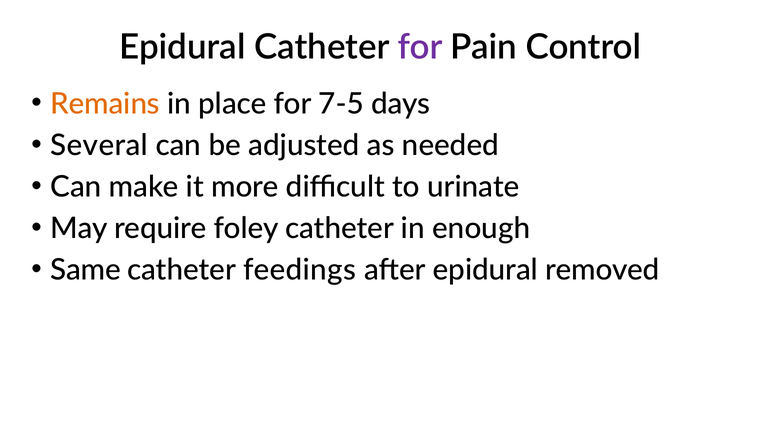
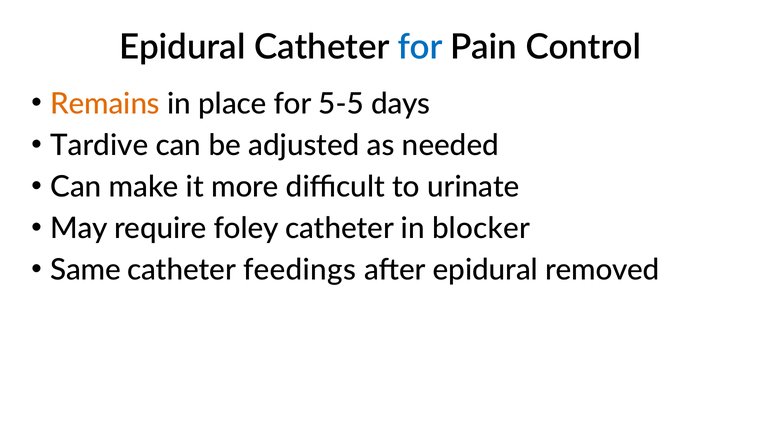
for colour: purple -> blue (420, 47)
7-5: 7-5 -> 5-5 (341, 104)
Several: Several -> Tardive (99, 145)
enough: enough -> blocker (481, 229)
